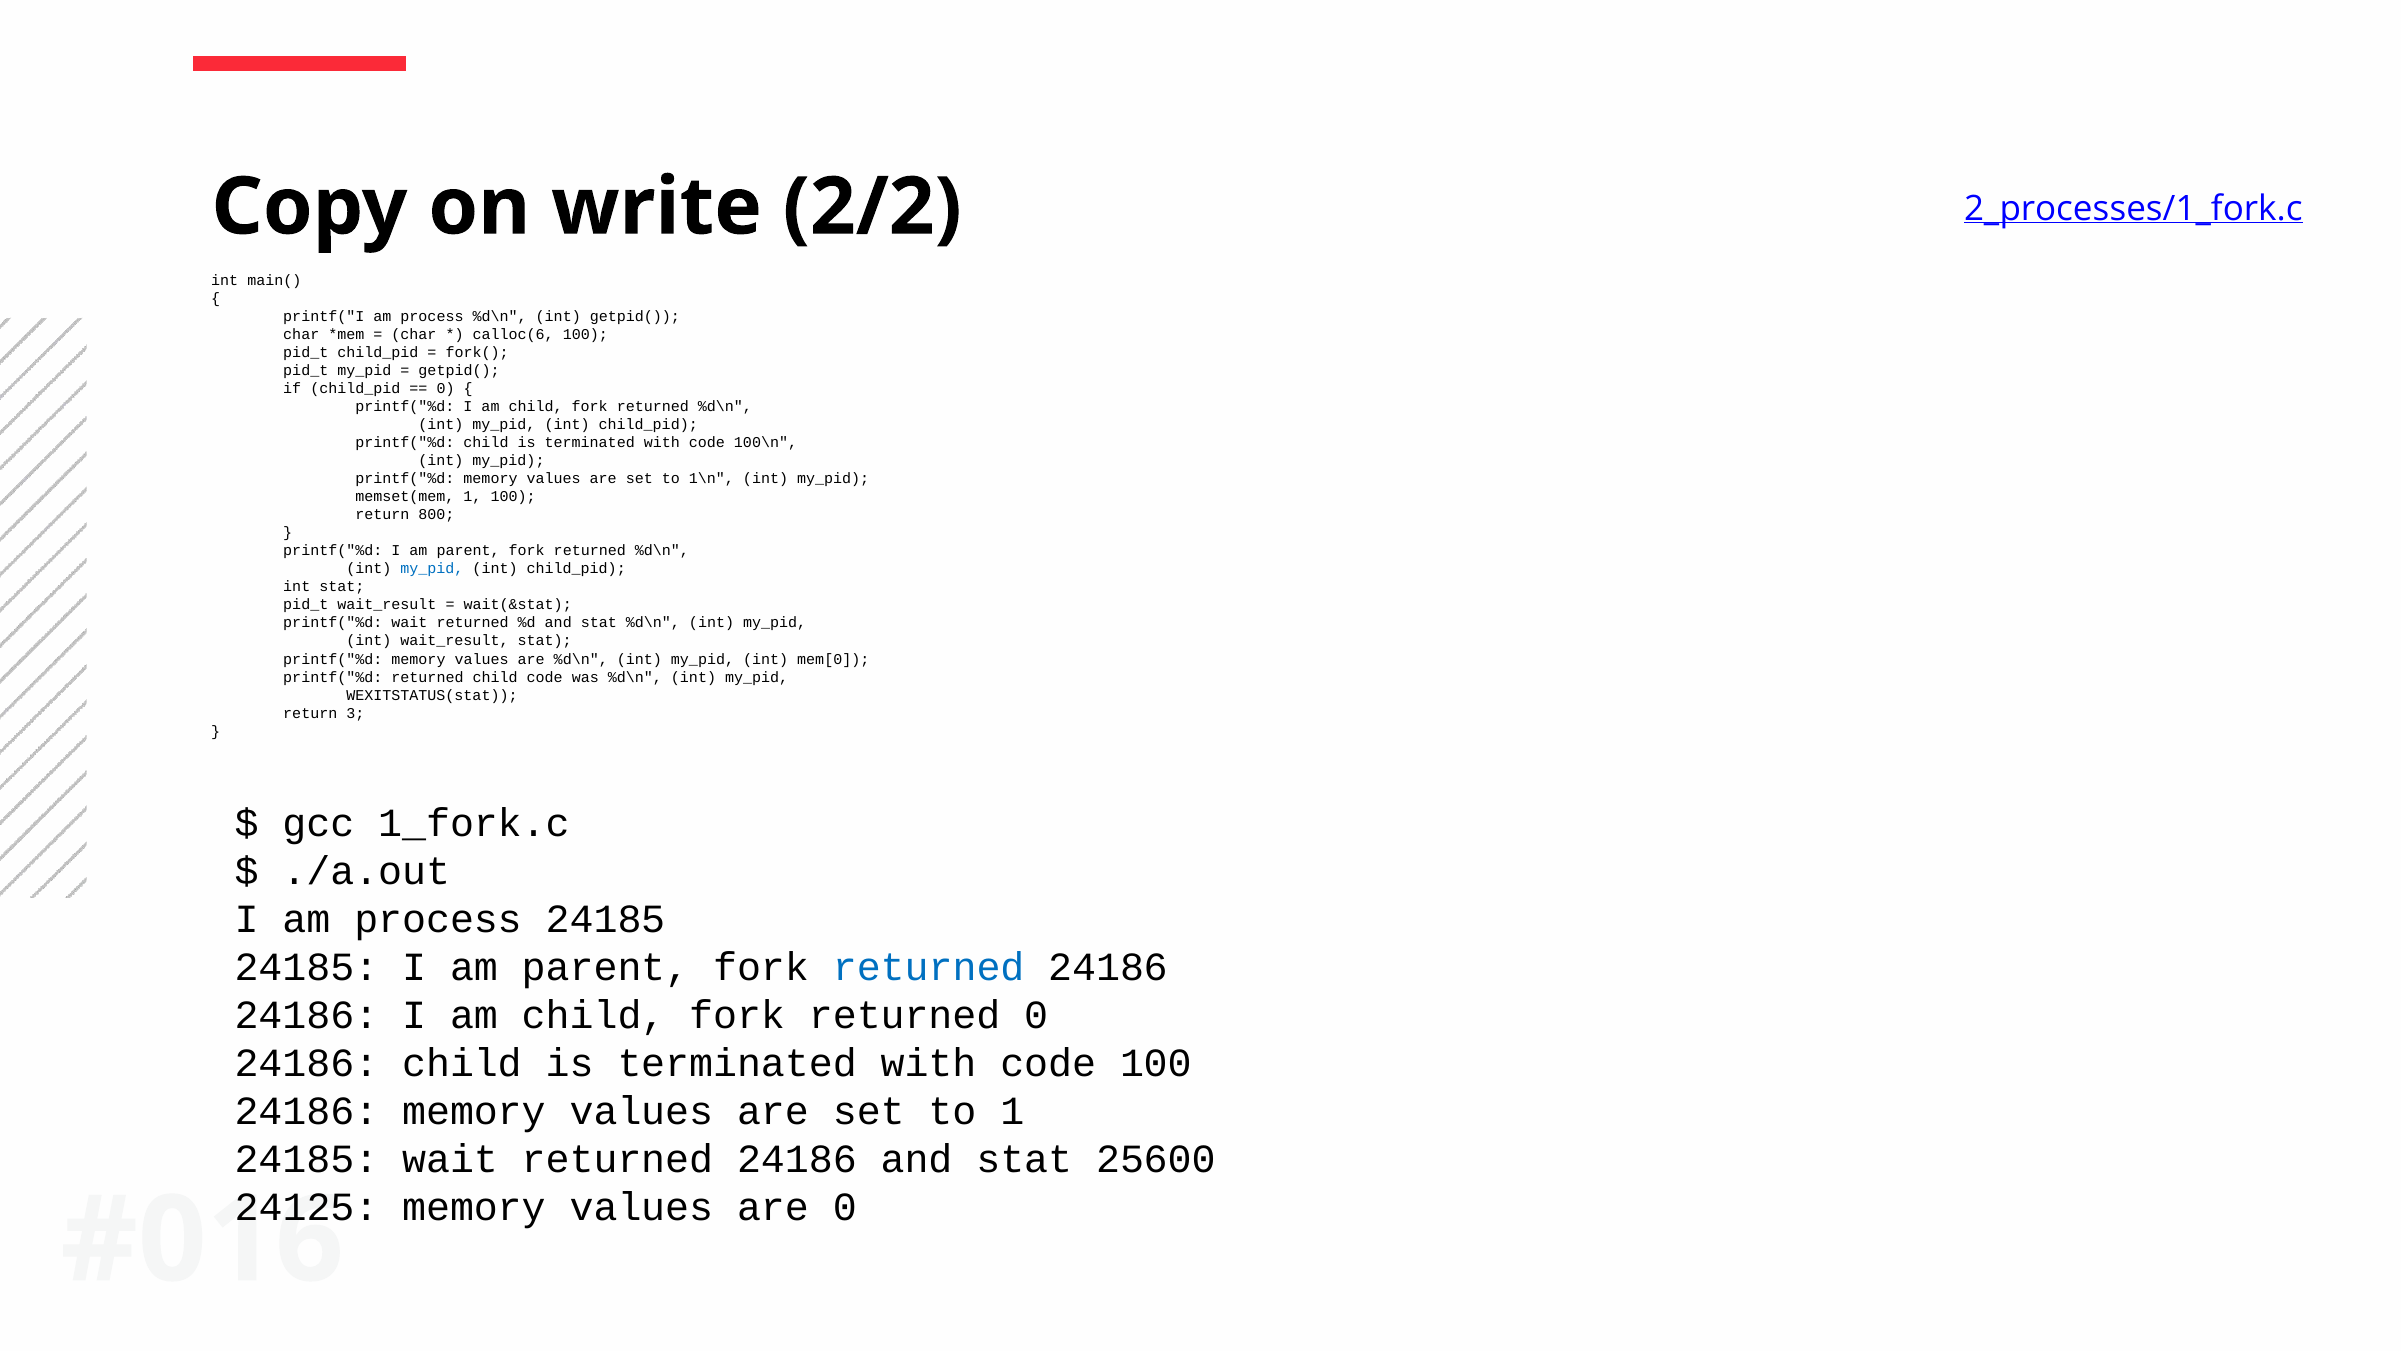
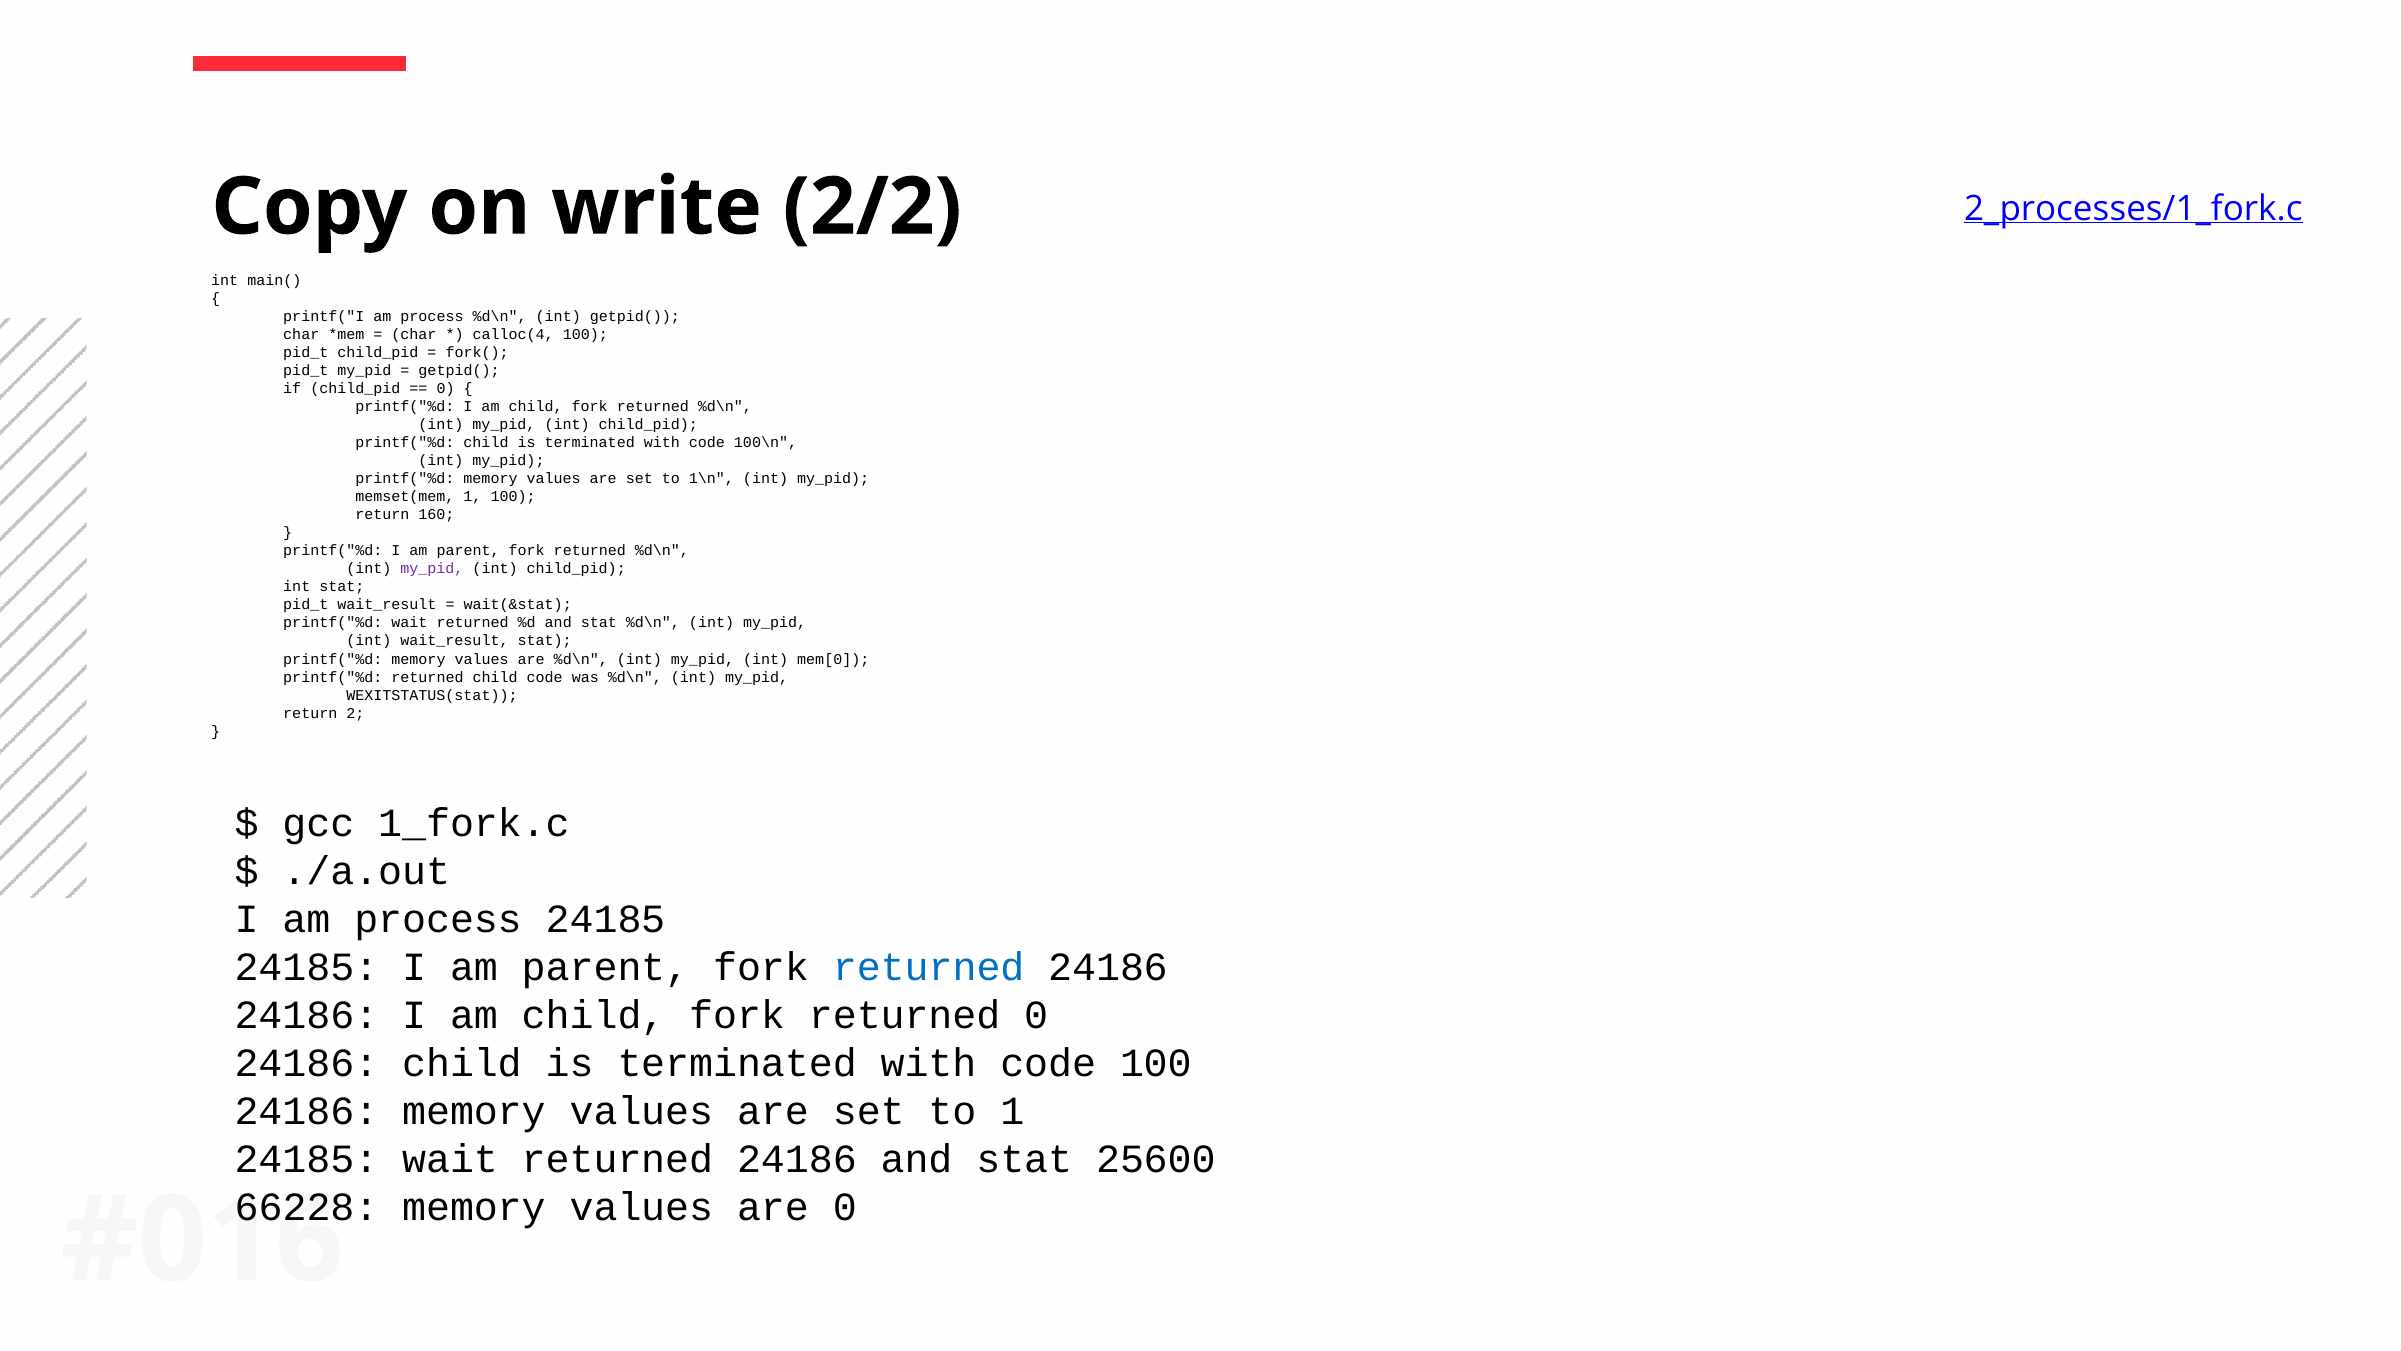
calloc(6: calloc(6 -> calloc(4 (513, 335)
800: 800 -> 160 (436, 515)
my_pid colour: blue -> purple (432, 569)
3: 3 -> 2 (355, 713)
24125: 24125 -> 66228 (307, 1207)
